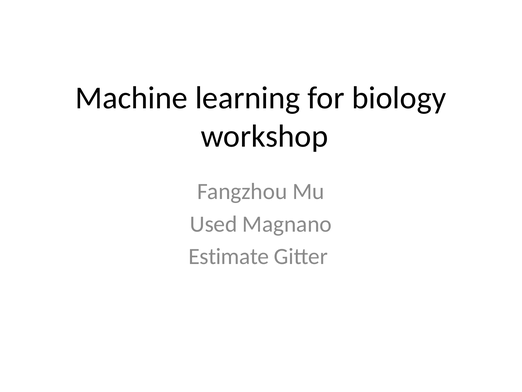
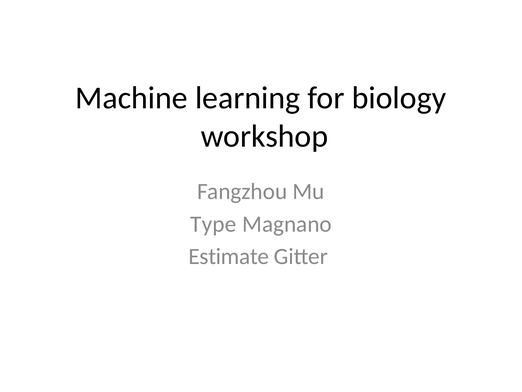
Used: Used -> Type (213, 224)
